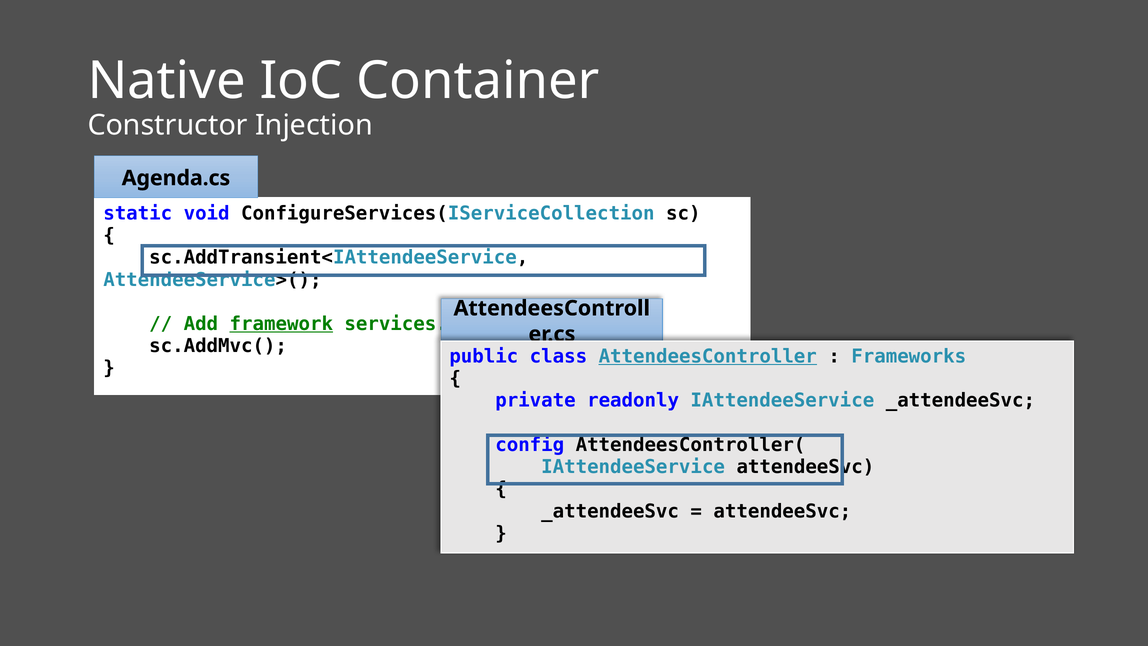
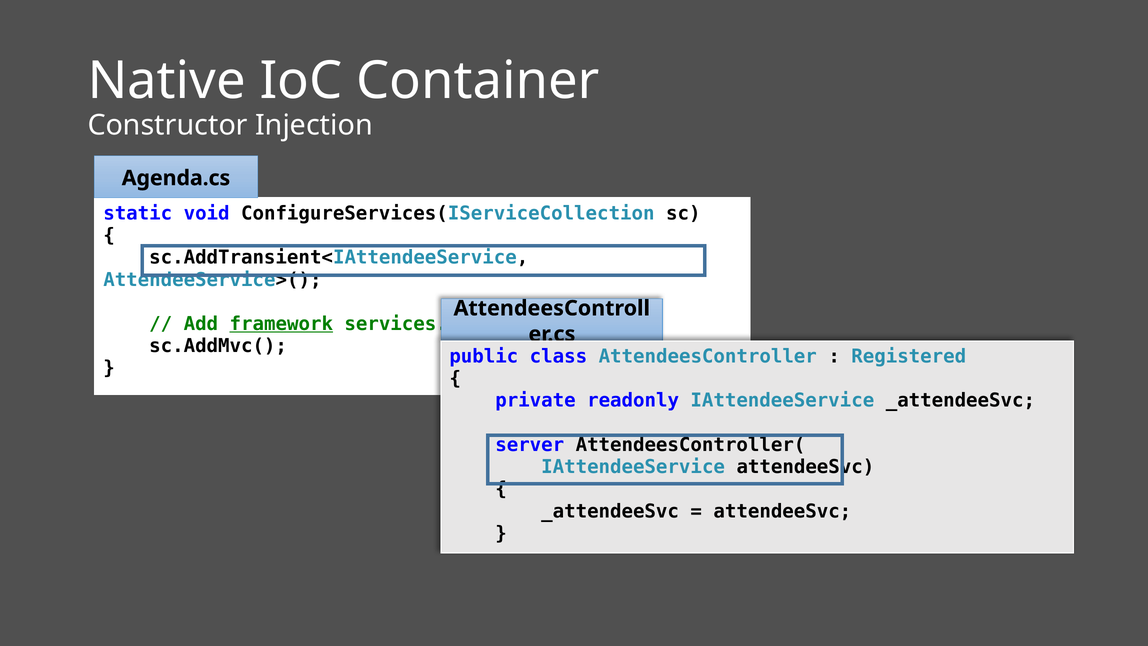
AttendeesController underline: present -> none (708, 356)
Frameworks: Frameworks -> Registered (909, 356)
config: config -> server (530, 445)
